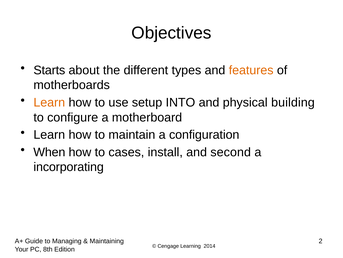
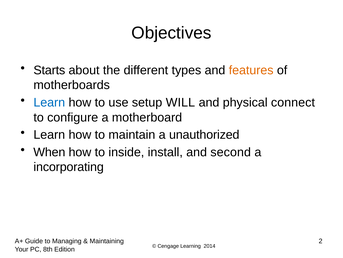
Learn colour: orange -> blue (49, 102)
INTO: INTO -> WILL (180, 102)
building: building -> connect (293, 102)
configuration: configuration -> unauthorized (204, 134)
cases: cases -> inside (126, 152)
